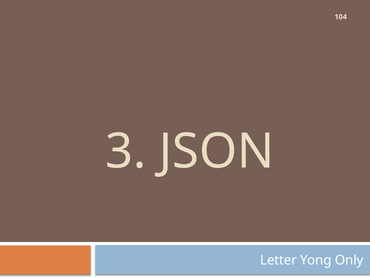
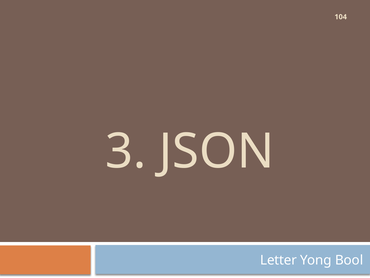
Only: Only -> Bool (349, 260)
